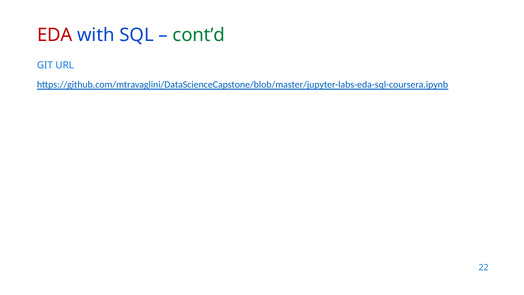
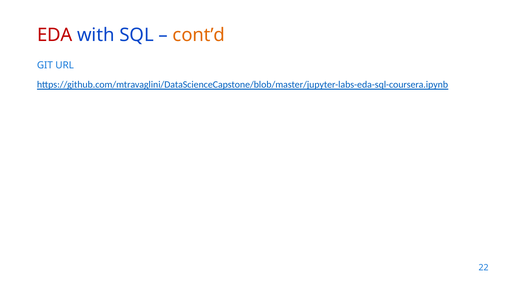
cont’d colour: green -> orange (199, 35)
